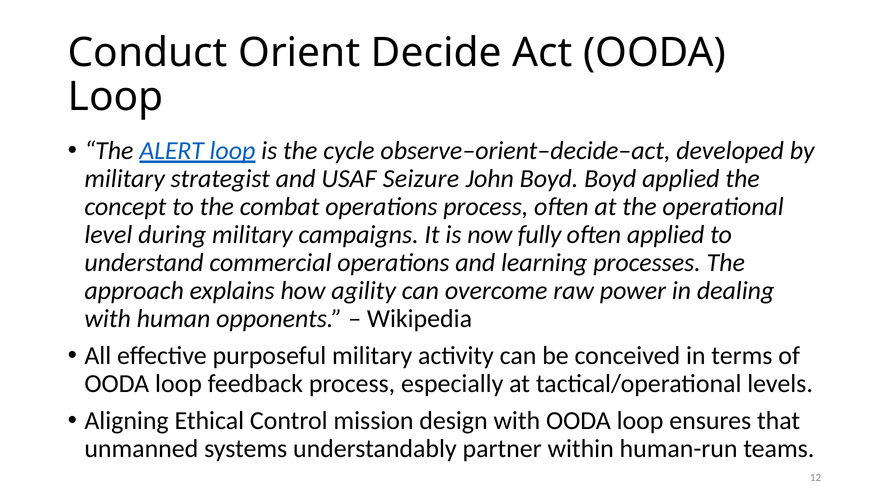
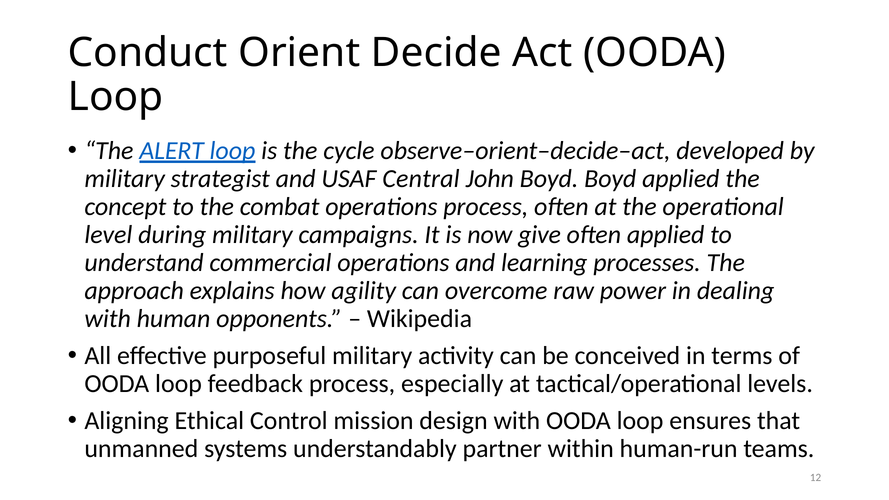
Seizure: Seizure -> Central (421, 179)
fully: fully -> give (540, 235)
